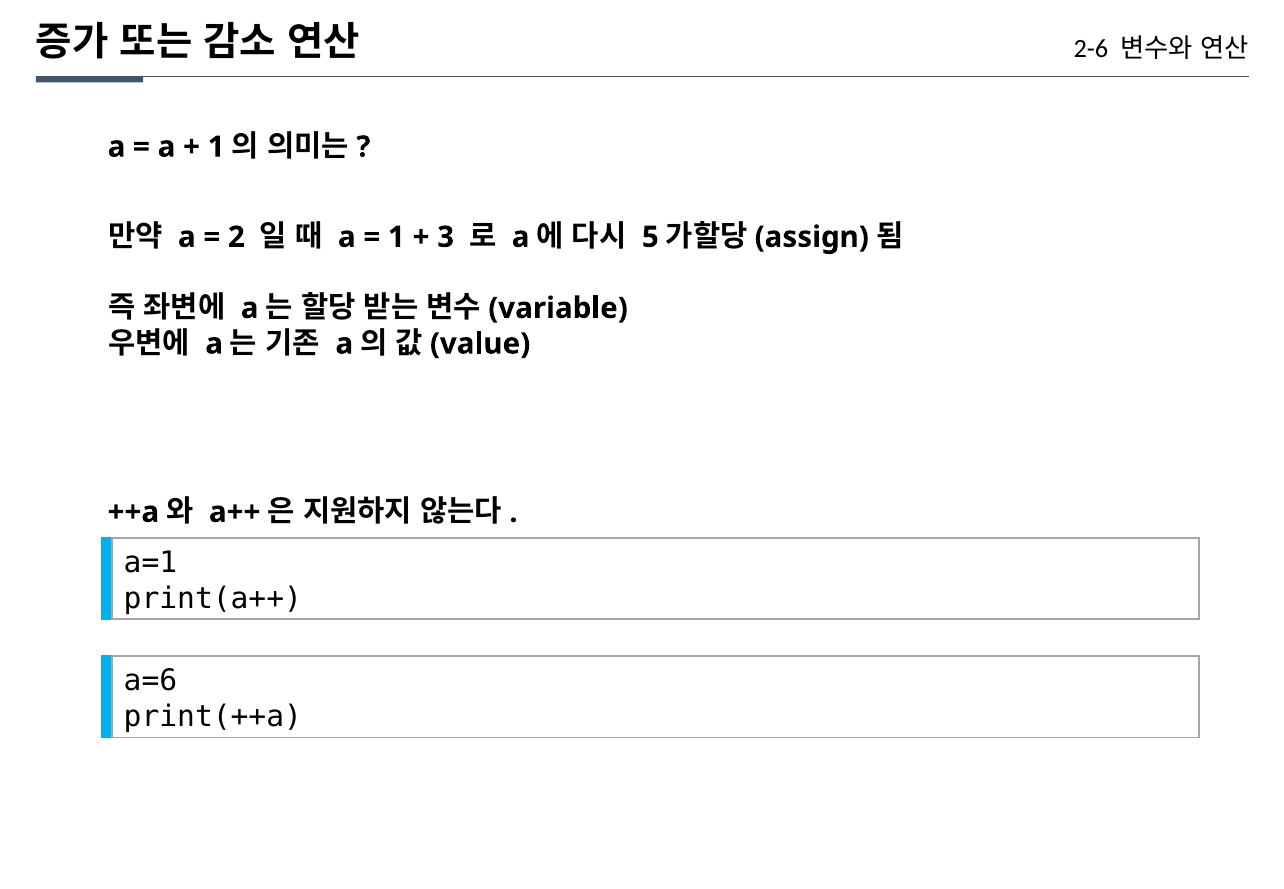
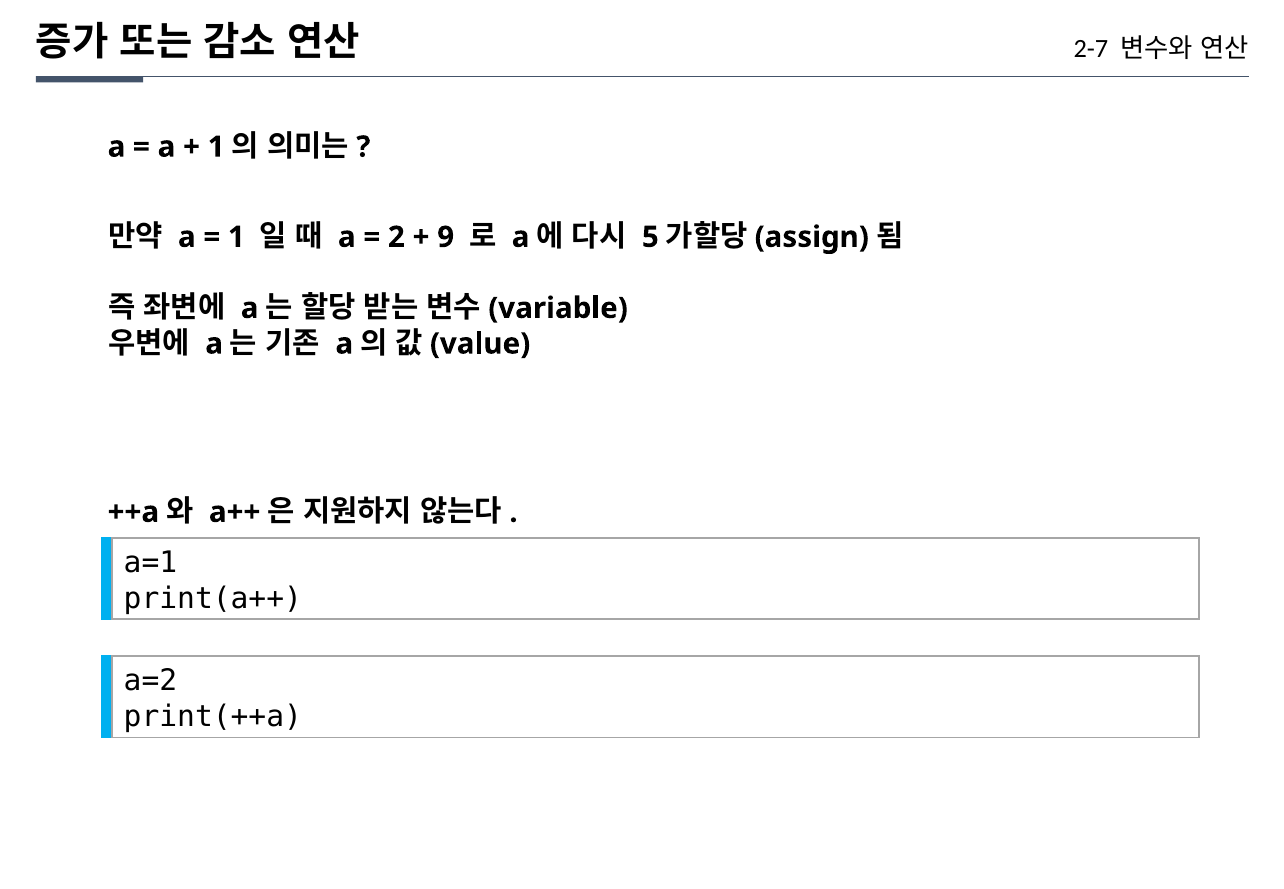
2-6: 2-6 -> 2-7 (1091, 49)
2: 2 -> 1 (236, 237)
1: 1 -> 2 (396, 237)
3: 3 -> 9 (446, 237)
a=6: a=6 -> a=2 (150, 681)
